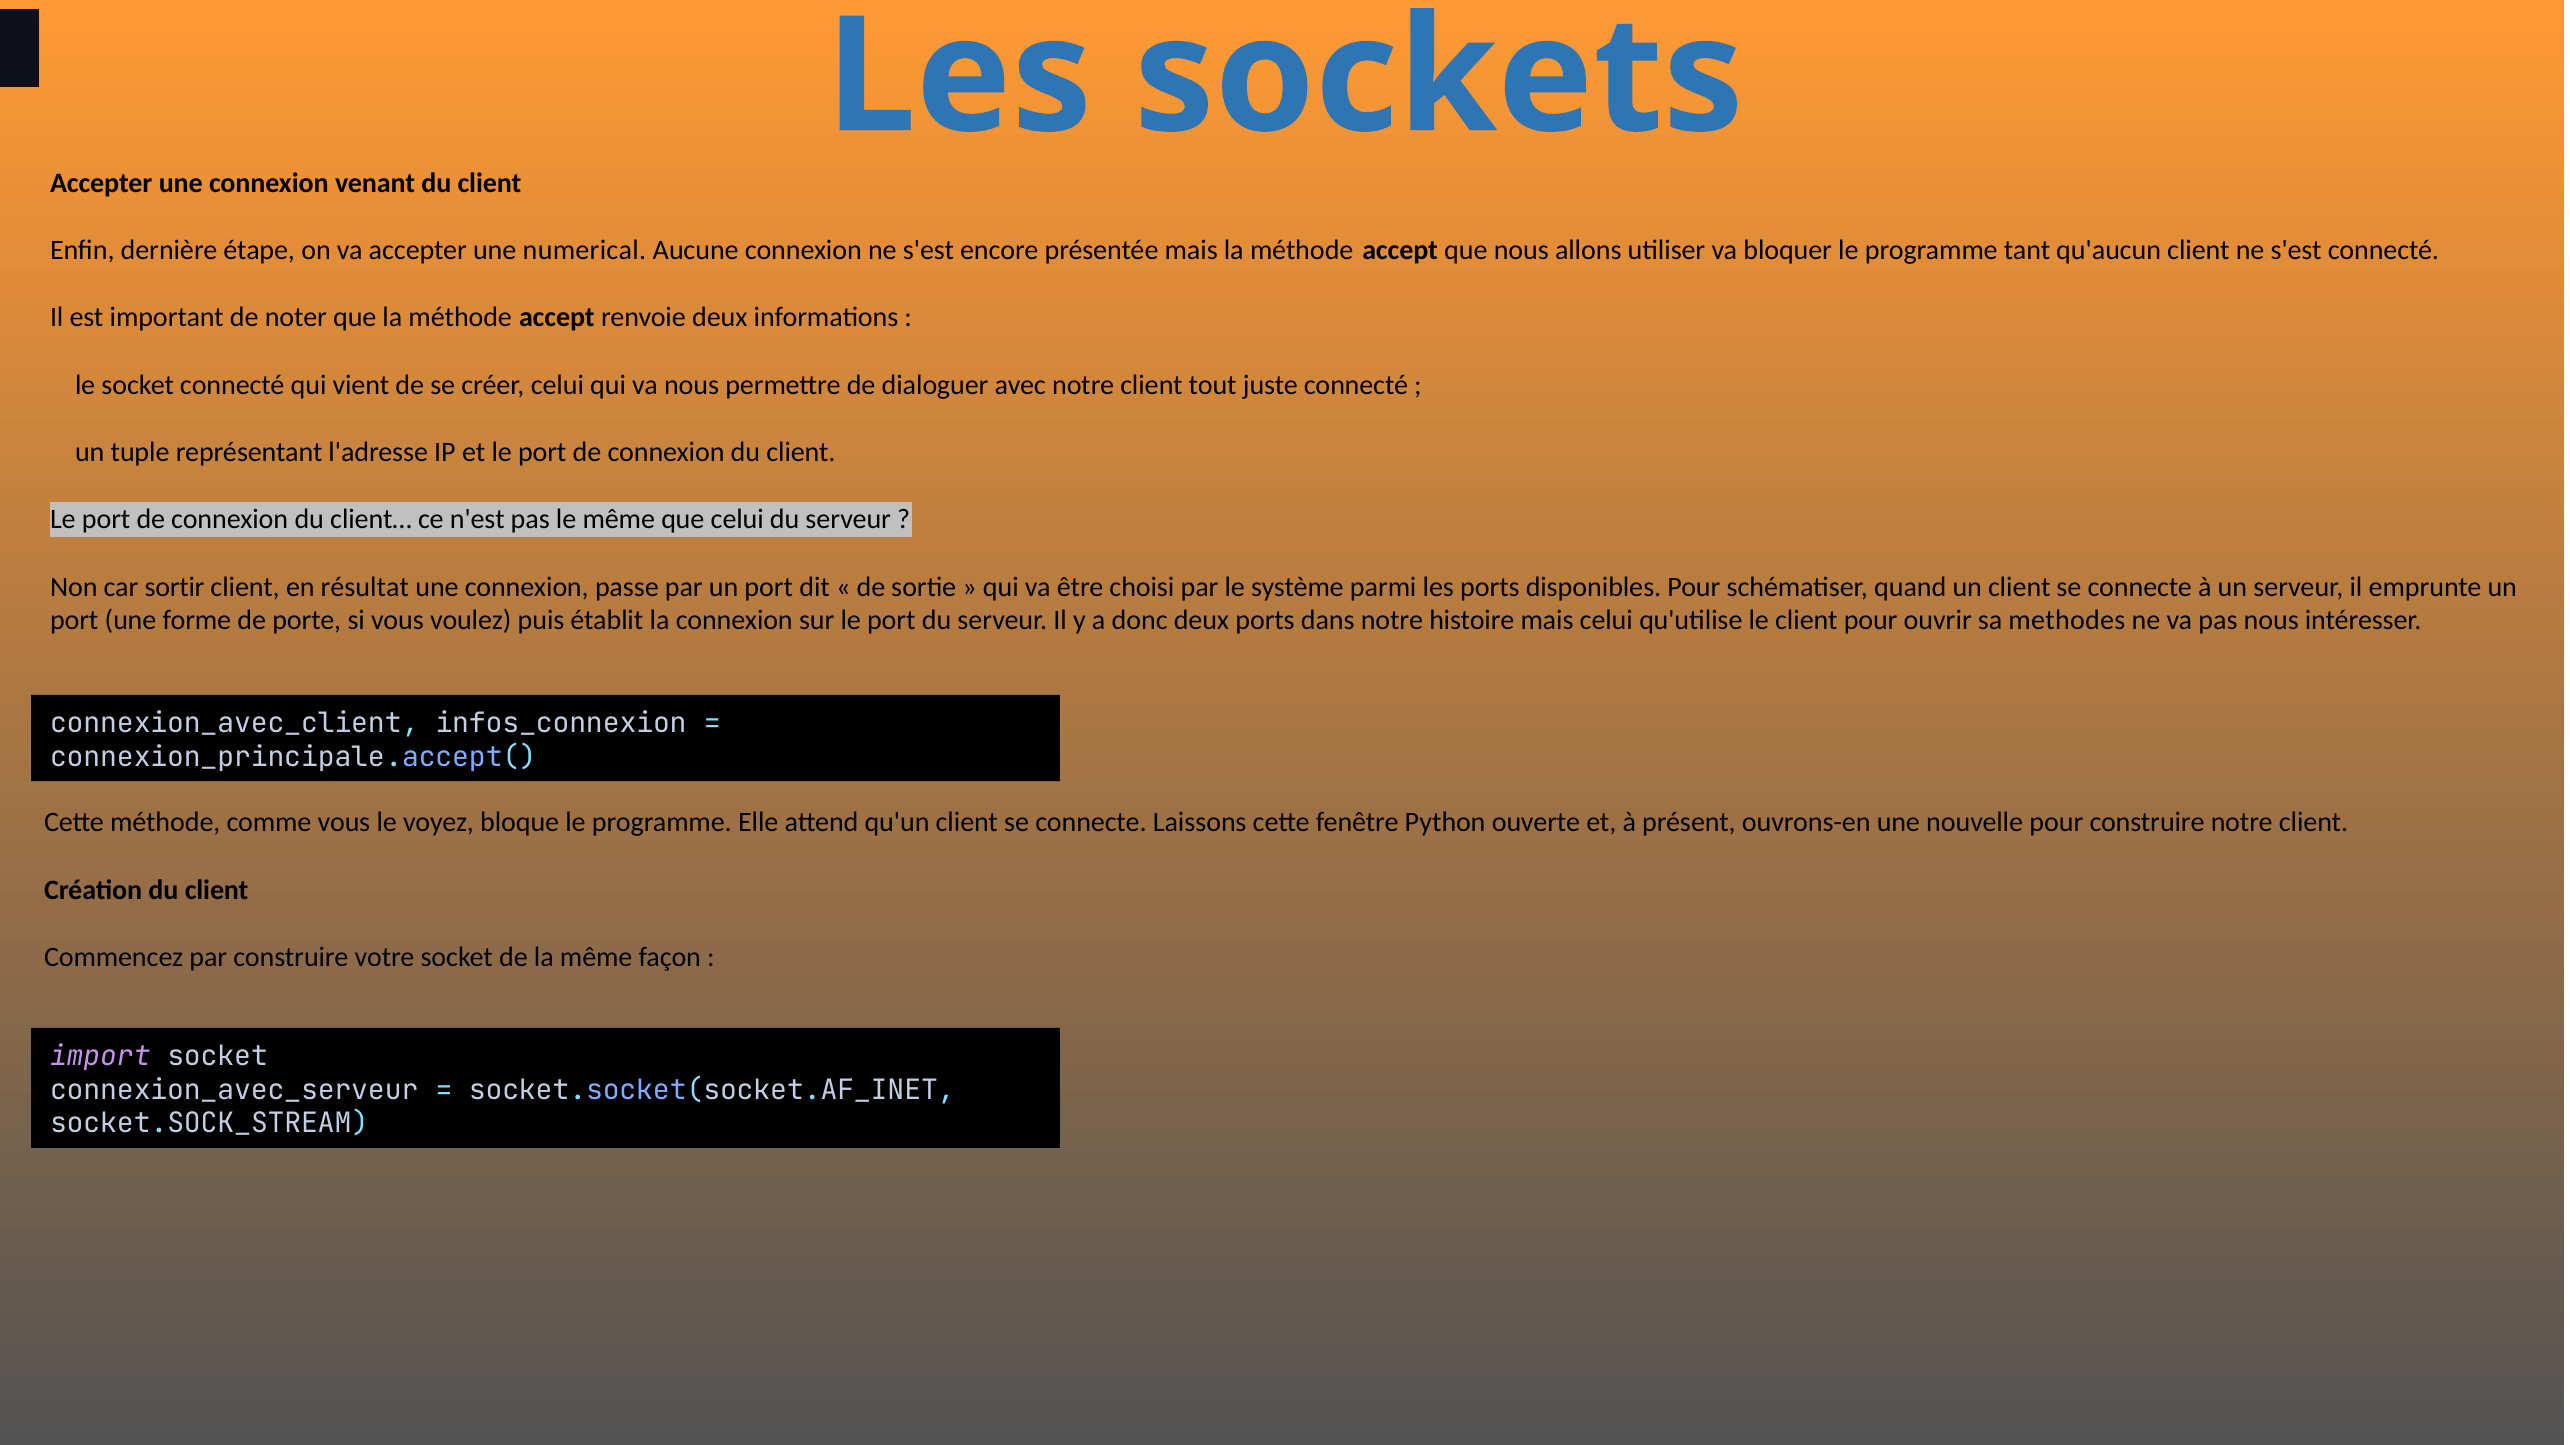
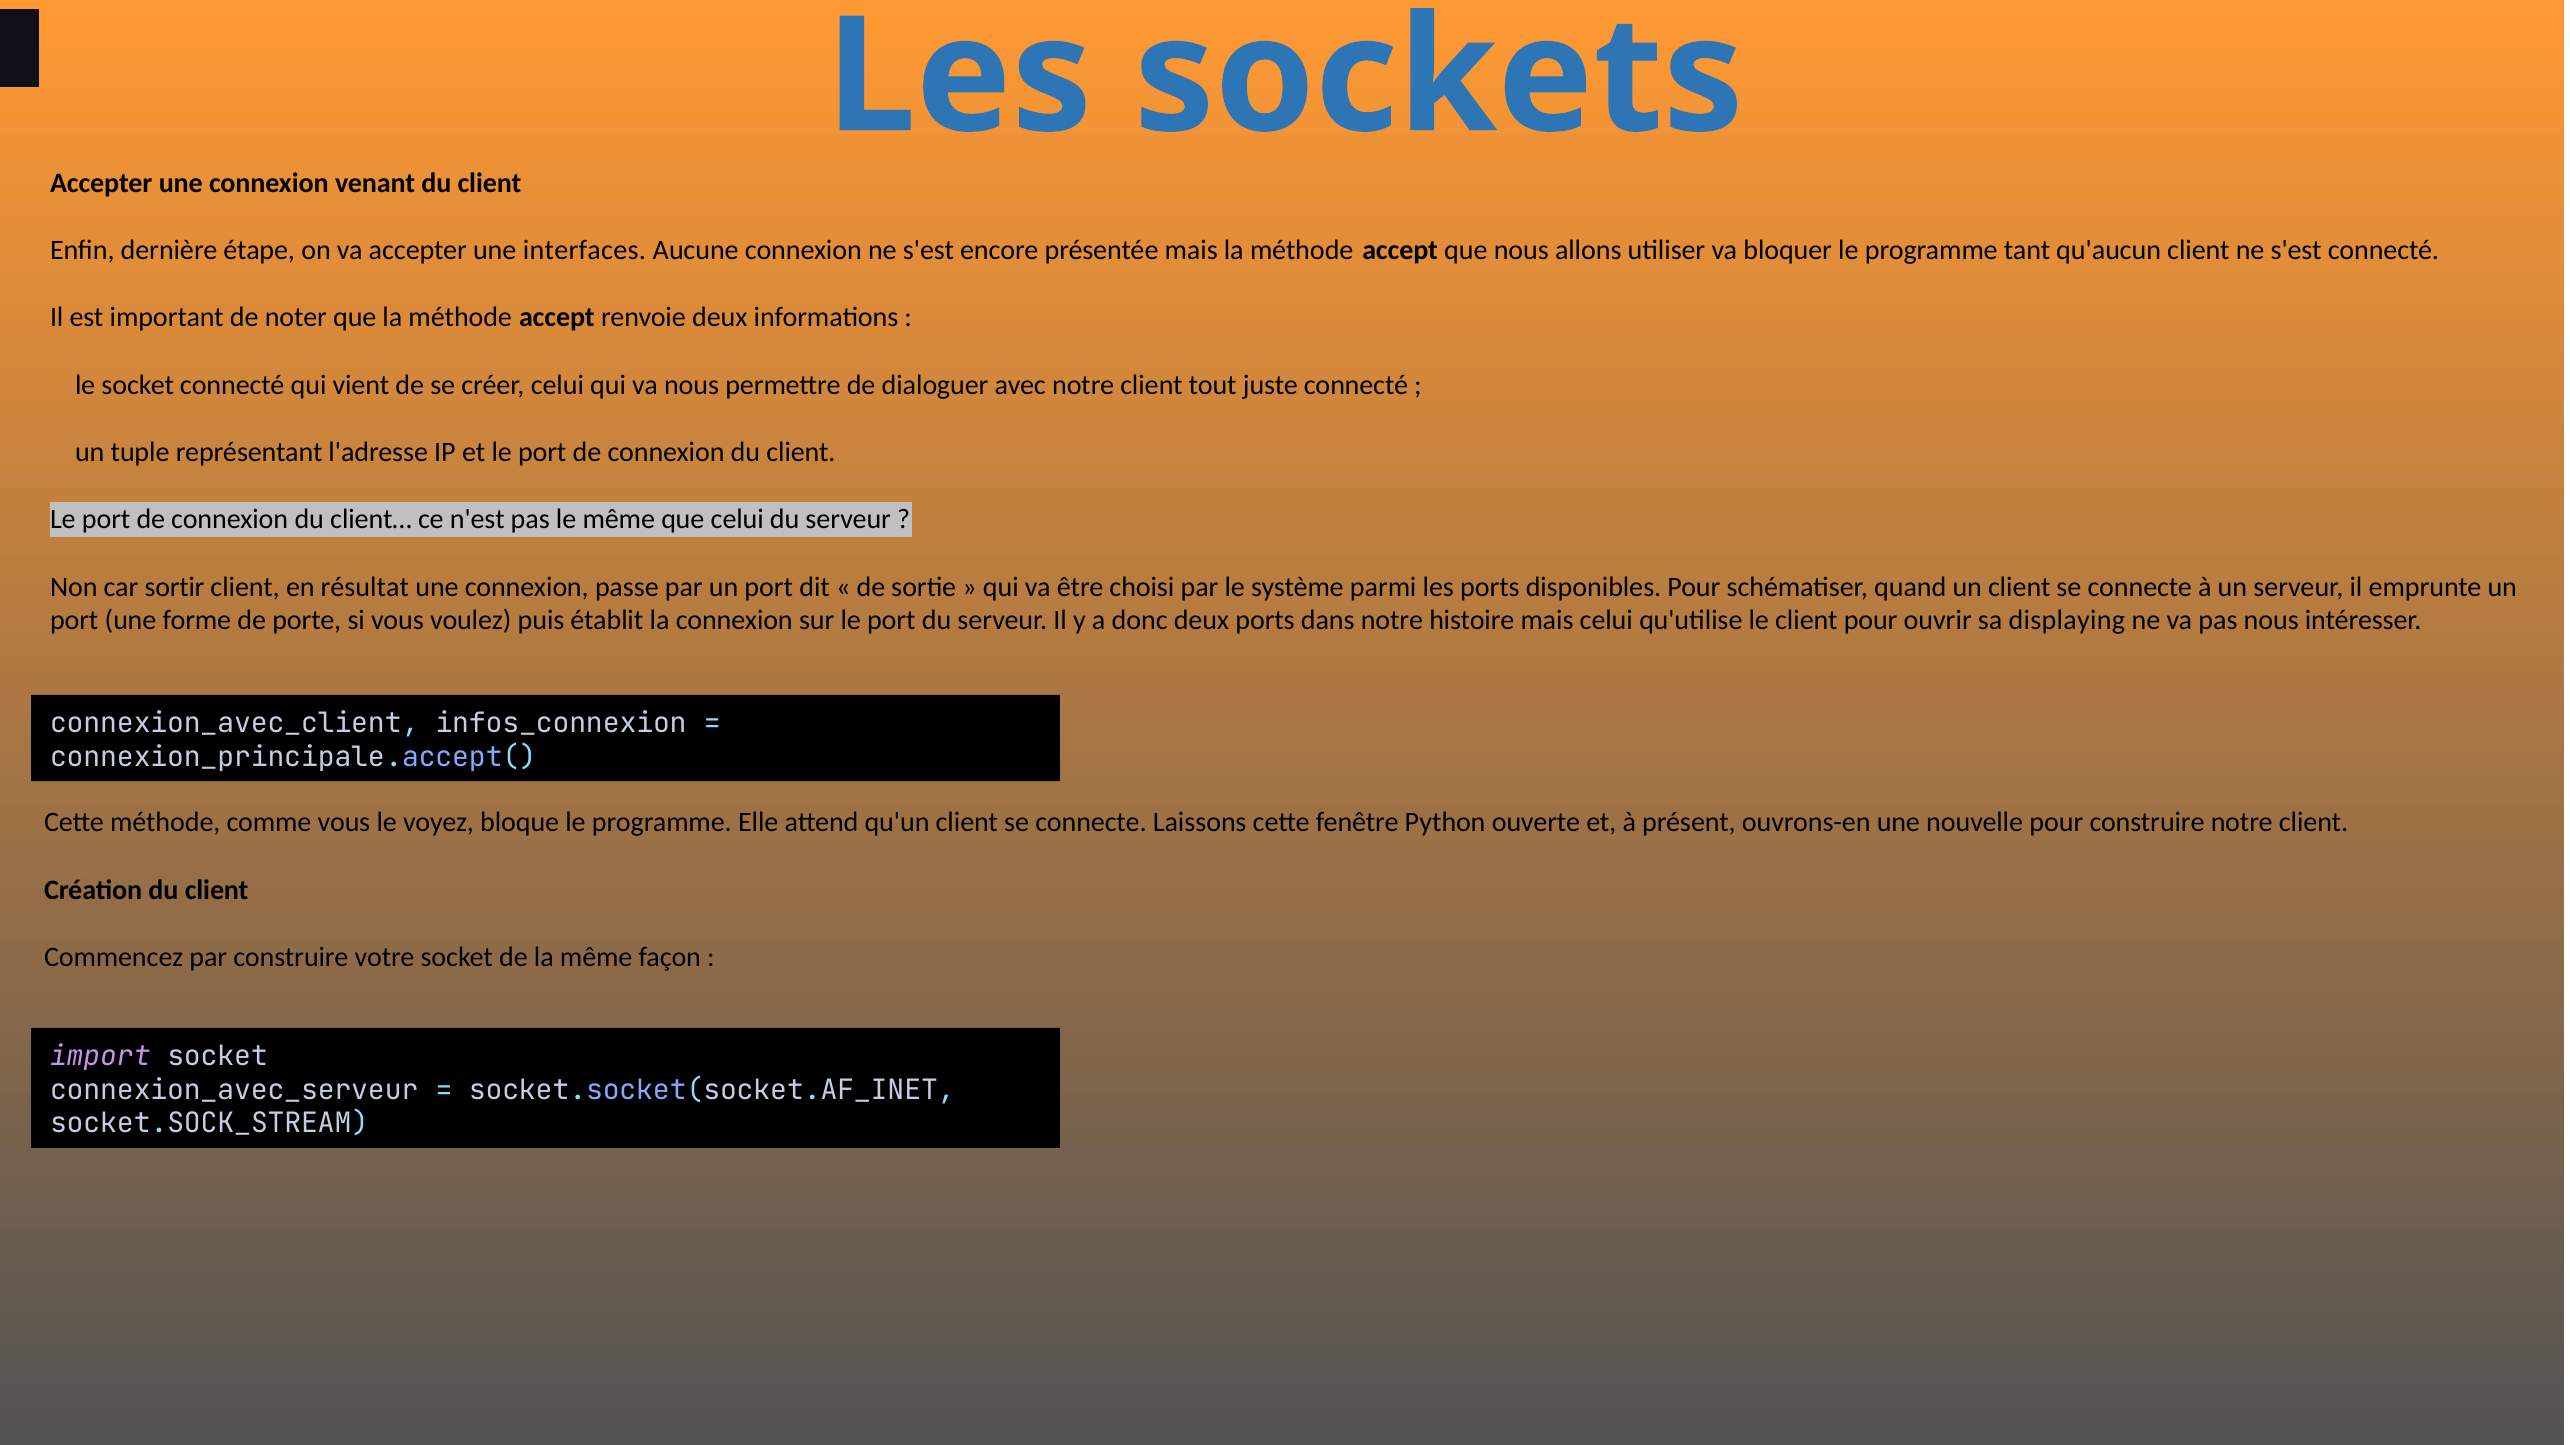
numerical: numerical -> interfaces (584, 250)
methodes: methodes -> displaying (2067, 621)
